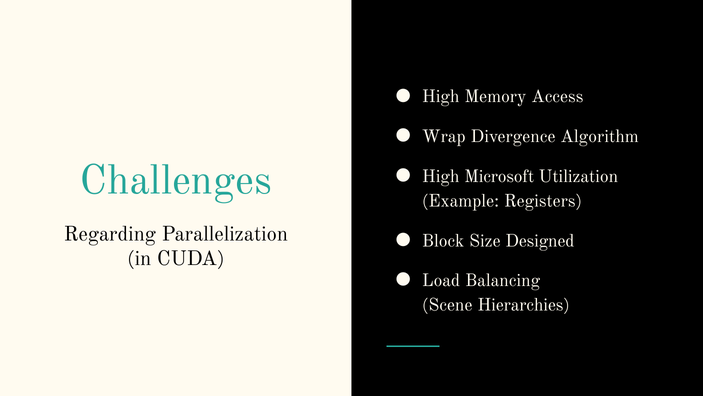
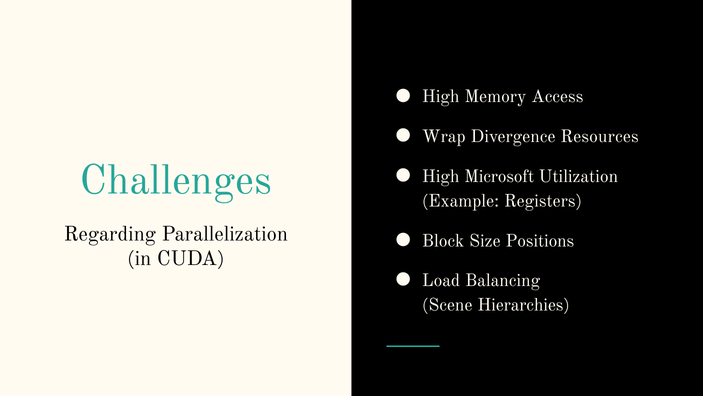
Algorithm: Algorithm -> Resources (600, 136)
Designed: Designed -> Positions (540, 240)
